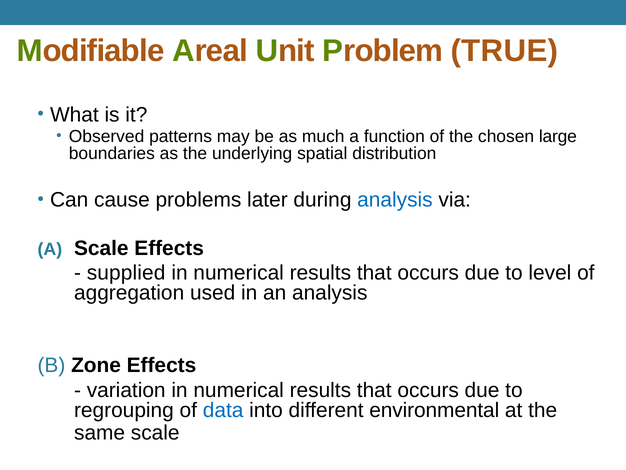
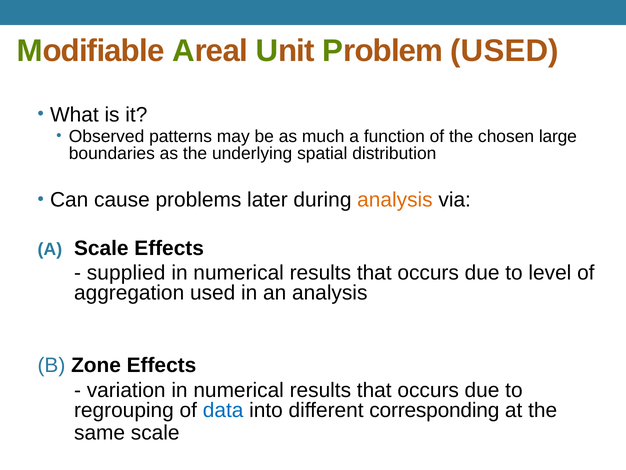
Problem TRUE: TRUE -> USED (505, 51)
analysis colour: blue -> orange (395, 200)
environmental: environmental -> corresponding (434, 410)
